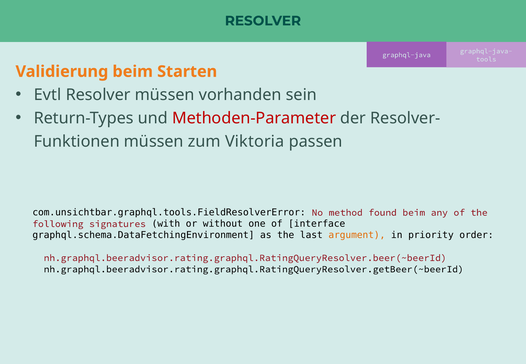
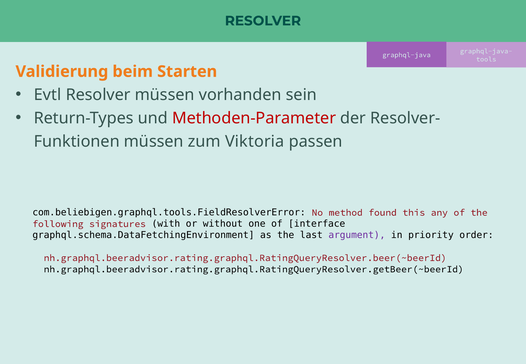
com.unsichtbar.graphql.tools.FieldResolverError: com.unsichtbar.graphql.tools.FieldResolverError -> com.beliebigen.graphql.tools.FieldResolverError (169, 213)
found beim: beim -> this (414, 213)
argument colour: orange -> purple (357, 235)
